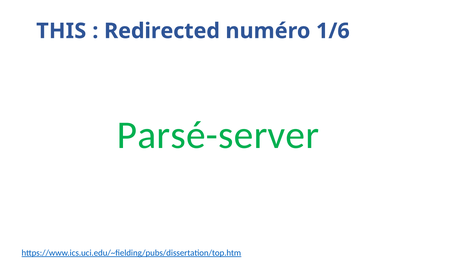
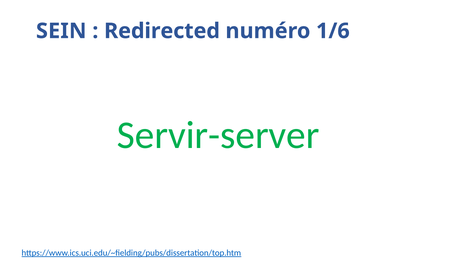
THIS: THIS -> SEIN (61, 31)
Parsé-server: Parsé-server -> Servir-server (218, 136)
